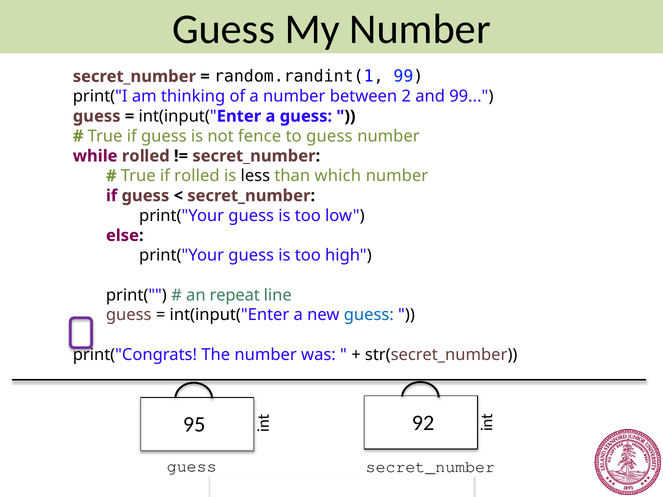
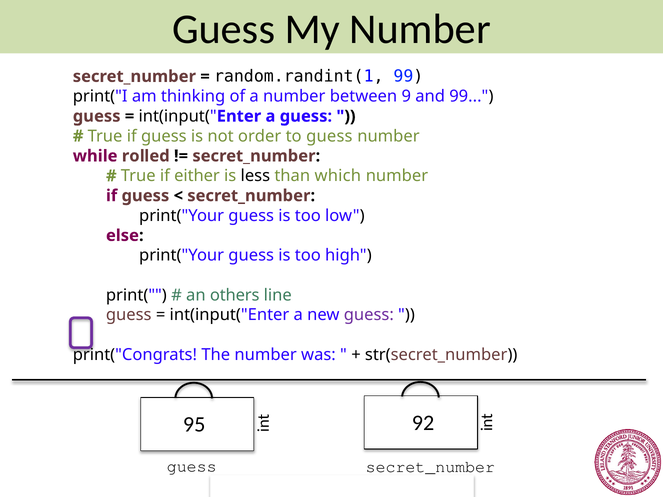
2: 2 -> 9 (406, 96)
fence: fence -> order (260, 136)
if rolled: rolled -> either (197, 176)
repeat: repeat -> others (235, 295)
guess colour: blue -> purple (369, 315)
